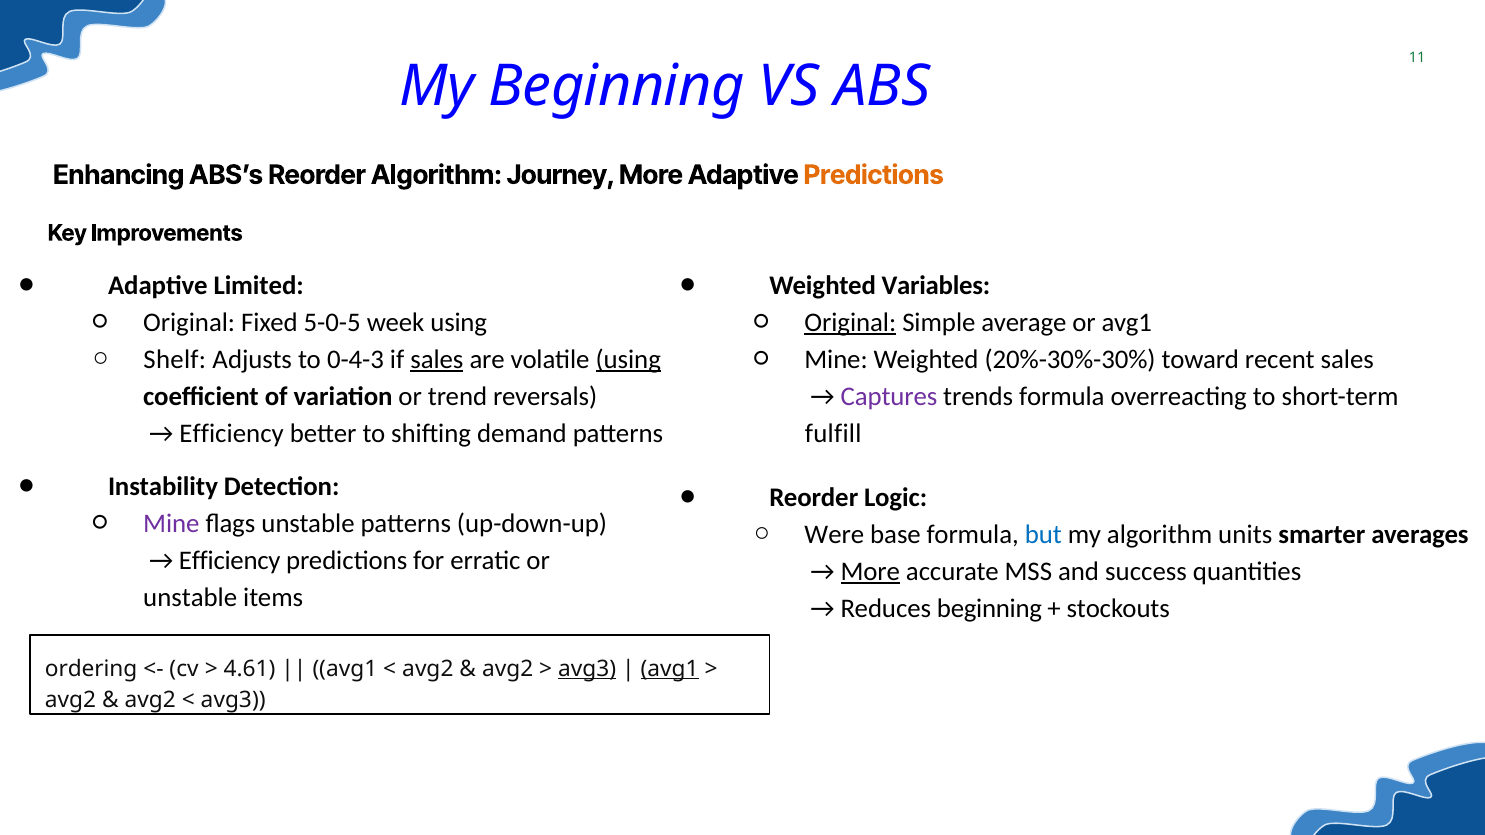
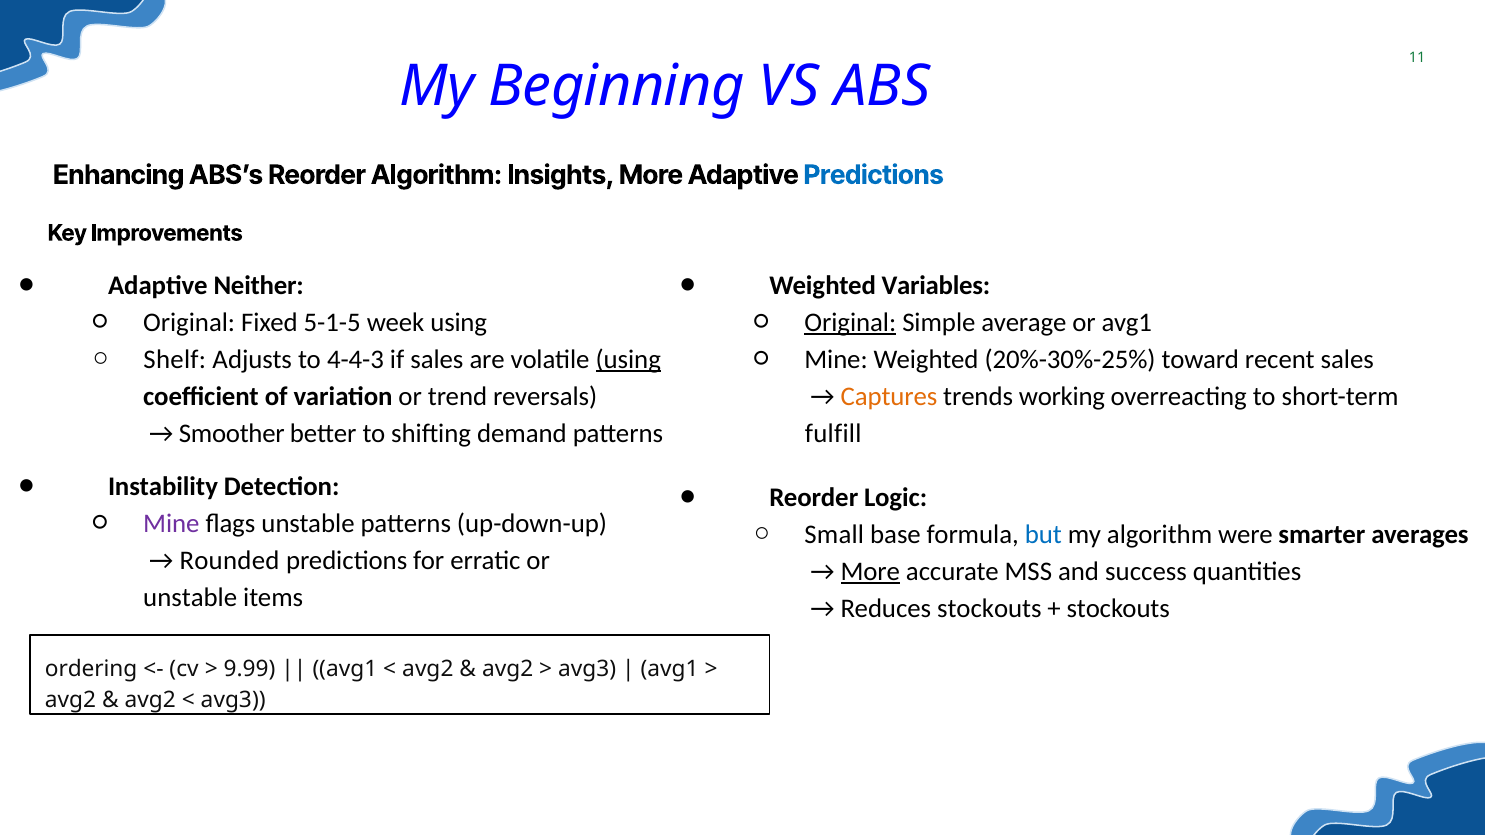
Journey: Journey -> Insights (561, 175)
Predictions colour: orange -> blue (874, 175)
Limited: Limited -> Neither (259, 286)
5-0-5: 5-0-5 -> 5-1-5 (332, 323)
0-4-3: 0-4-3 -> 4-4-3 (355, 360)
sales underline: present -> none (437, 360)
20%-30%-30%: 20%-30%-30% -> 20%-30%-25% (1070, 360)
Captures colour: purple -> orange (889, 397)
trends formula: formula -> working (1062, 397)
Efficiency: Efficiency -> Smoother (232, 434)
Were: Were -> Small (834, 535)
units: units -> were (1245, 535)
Efficiency: Efficiency -> Rounded (229, 561)
Reduces beginning: beginning -> stockouts (989, 609)
4.61: 4.61 -> 9.99 (250, 669)
avg3 underline: present -> none (587, 669)
avg1 underline: present -> none (670, 669)
